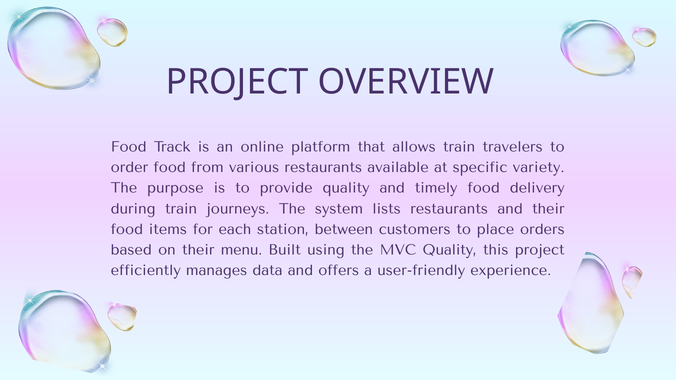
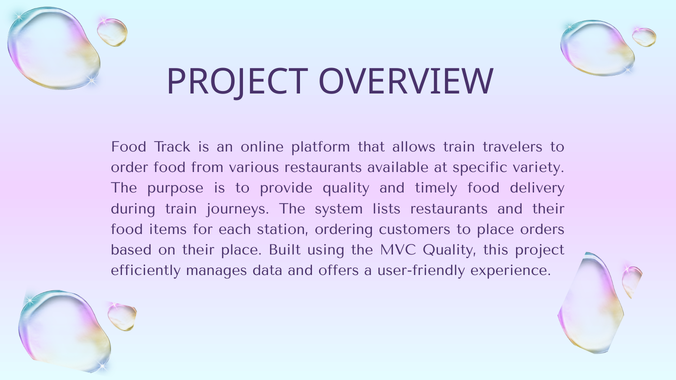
between: between -> ordering (344, 229)
their menu: menu -> place (241, 250)
